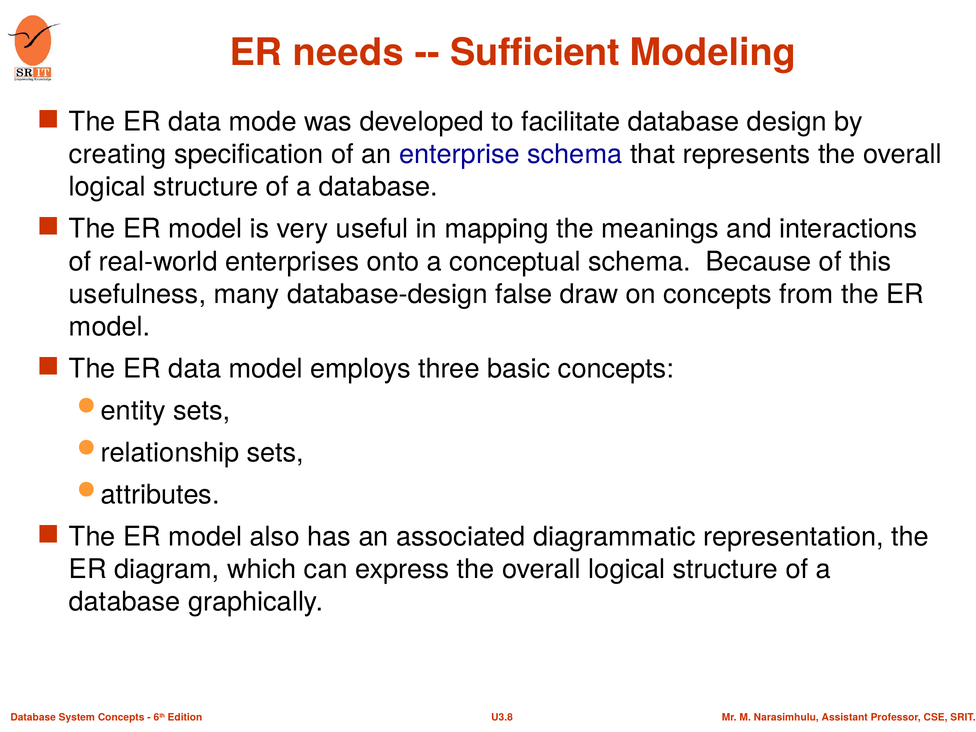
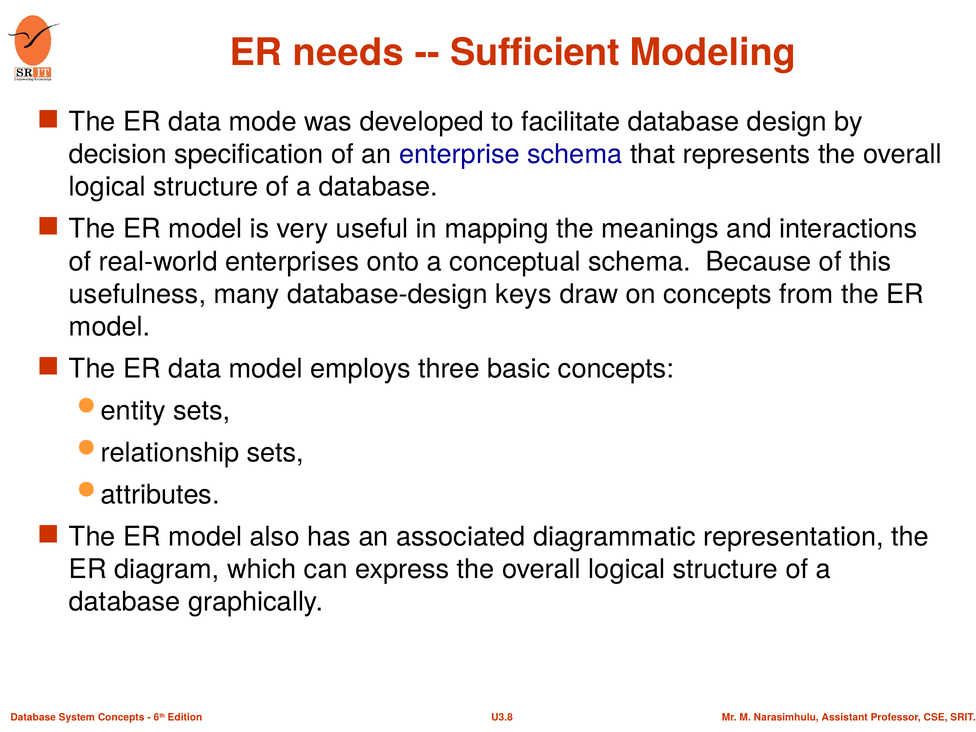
creating: creating -> decision (118, 154)
false: false -> keys (524, 294)
